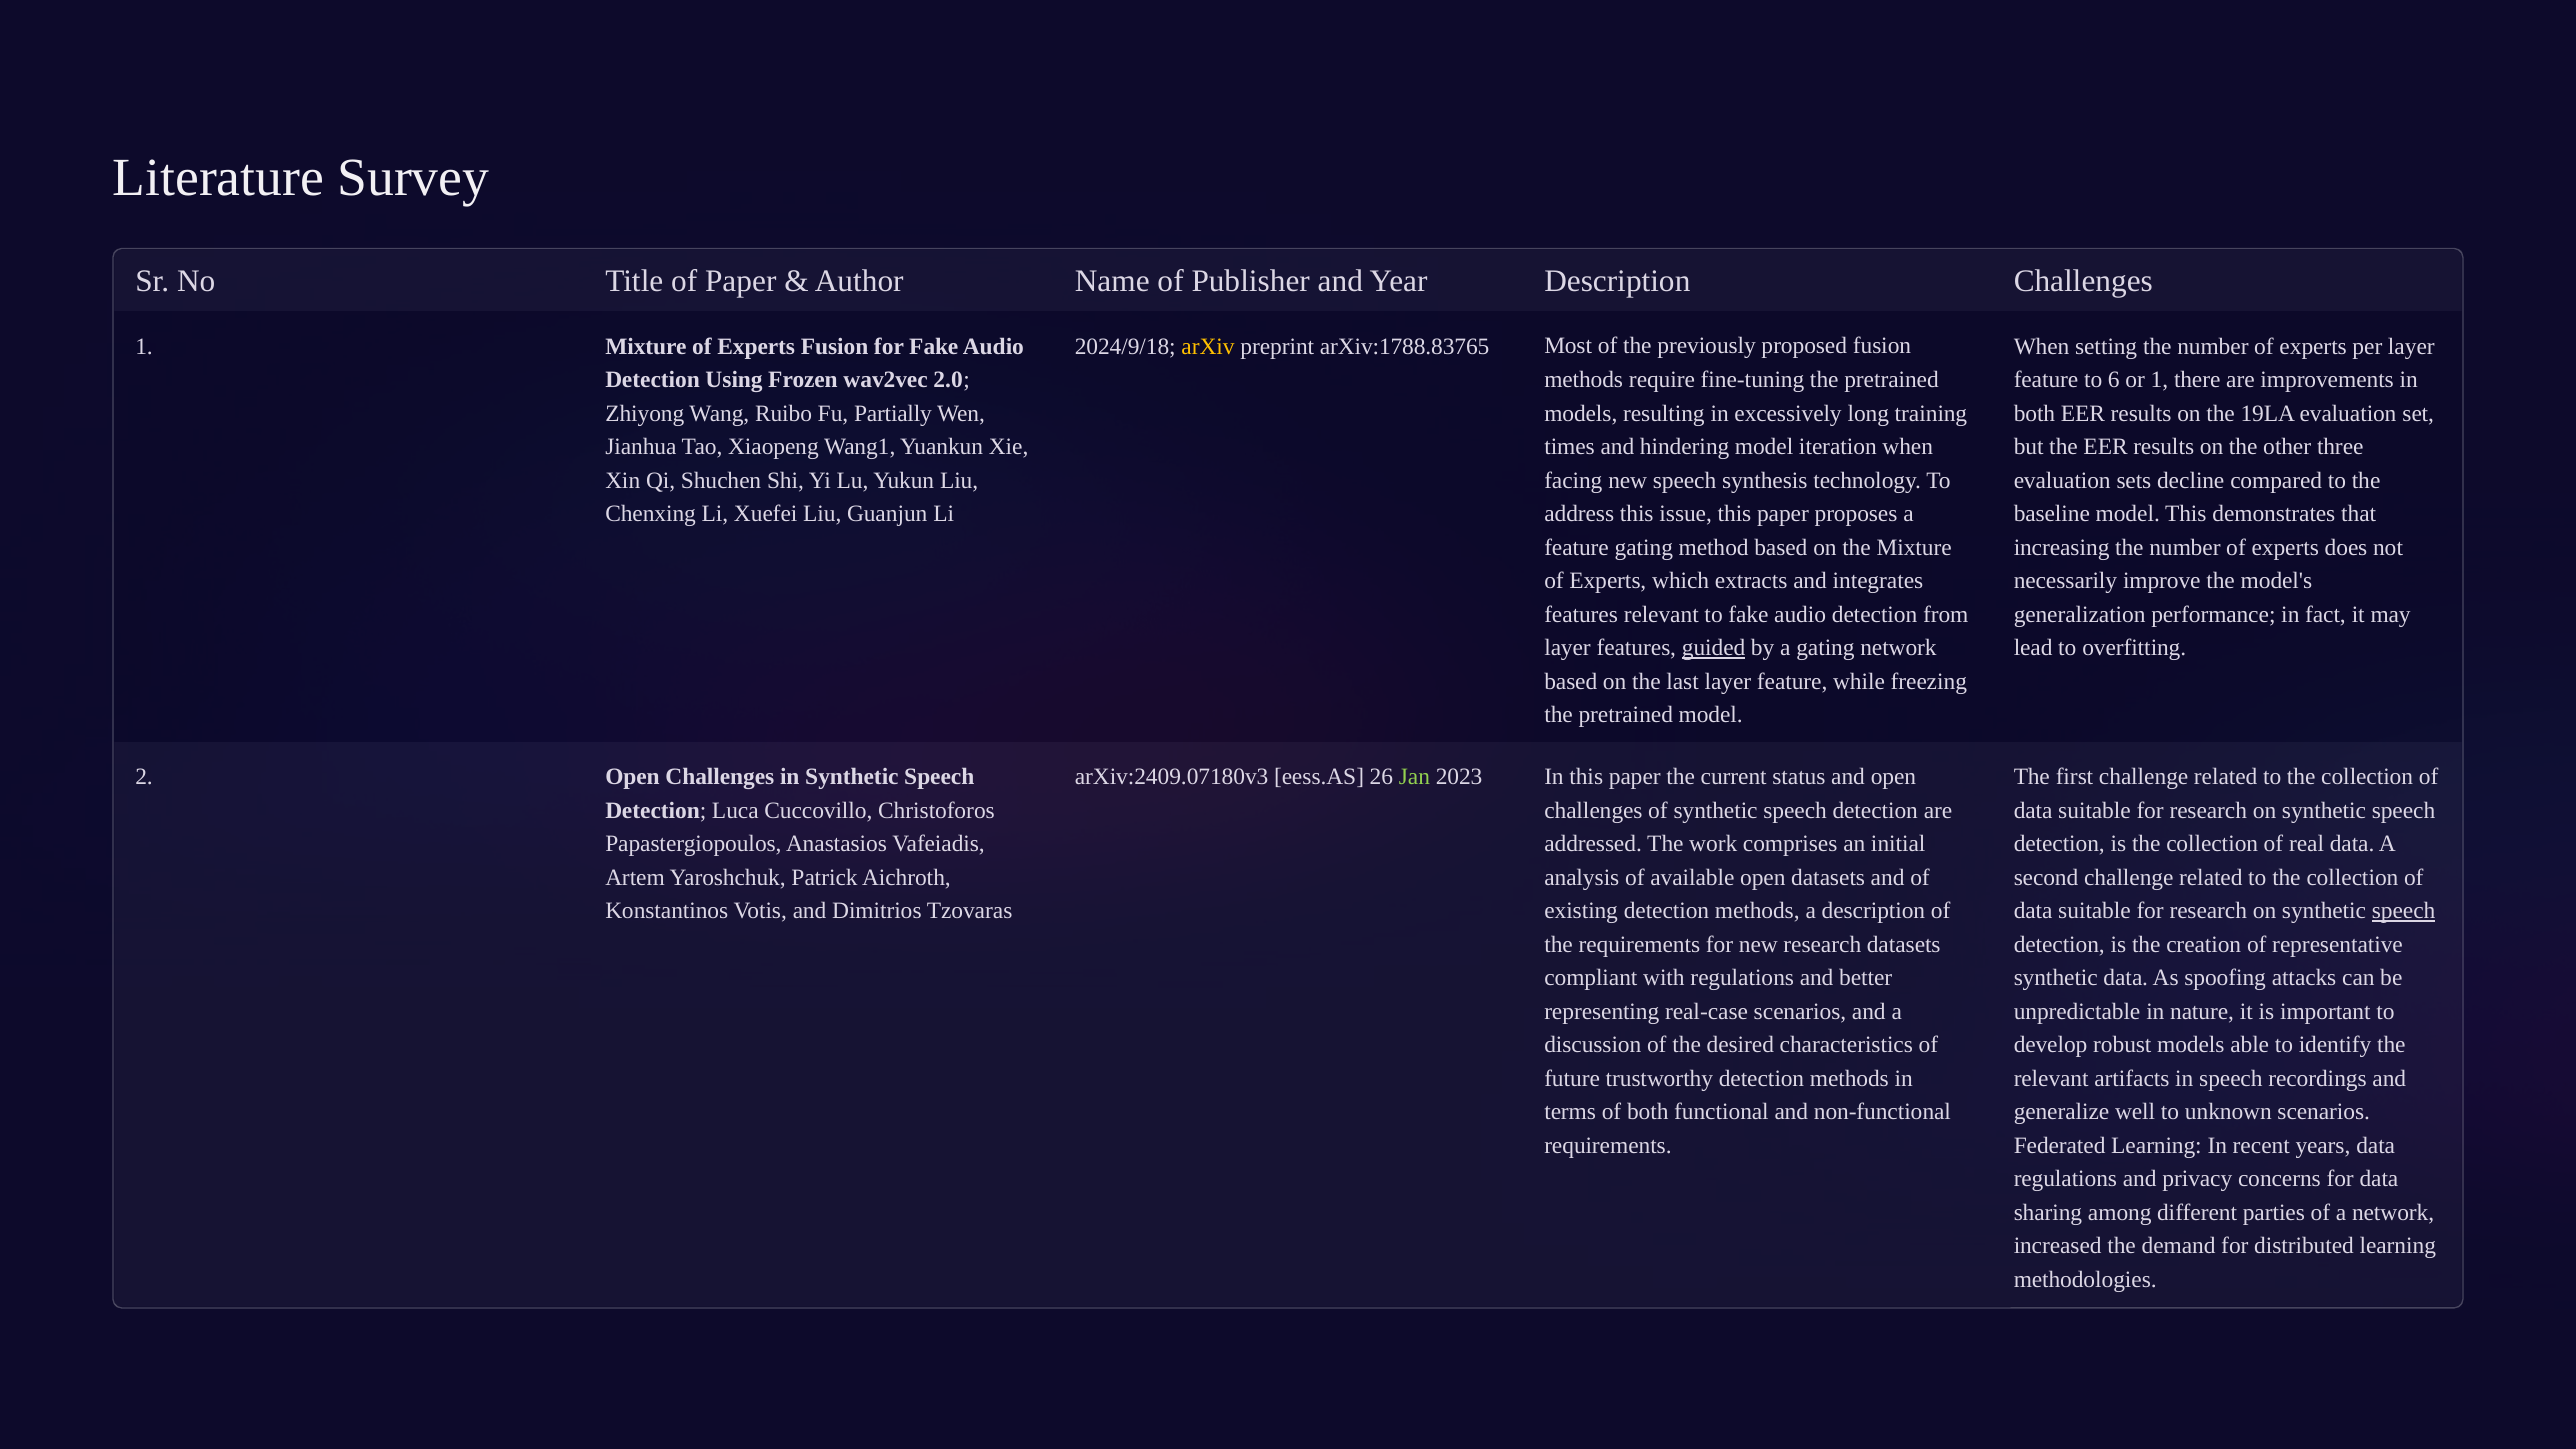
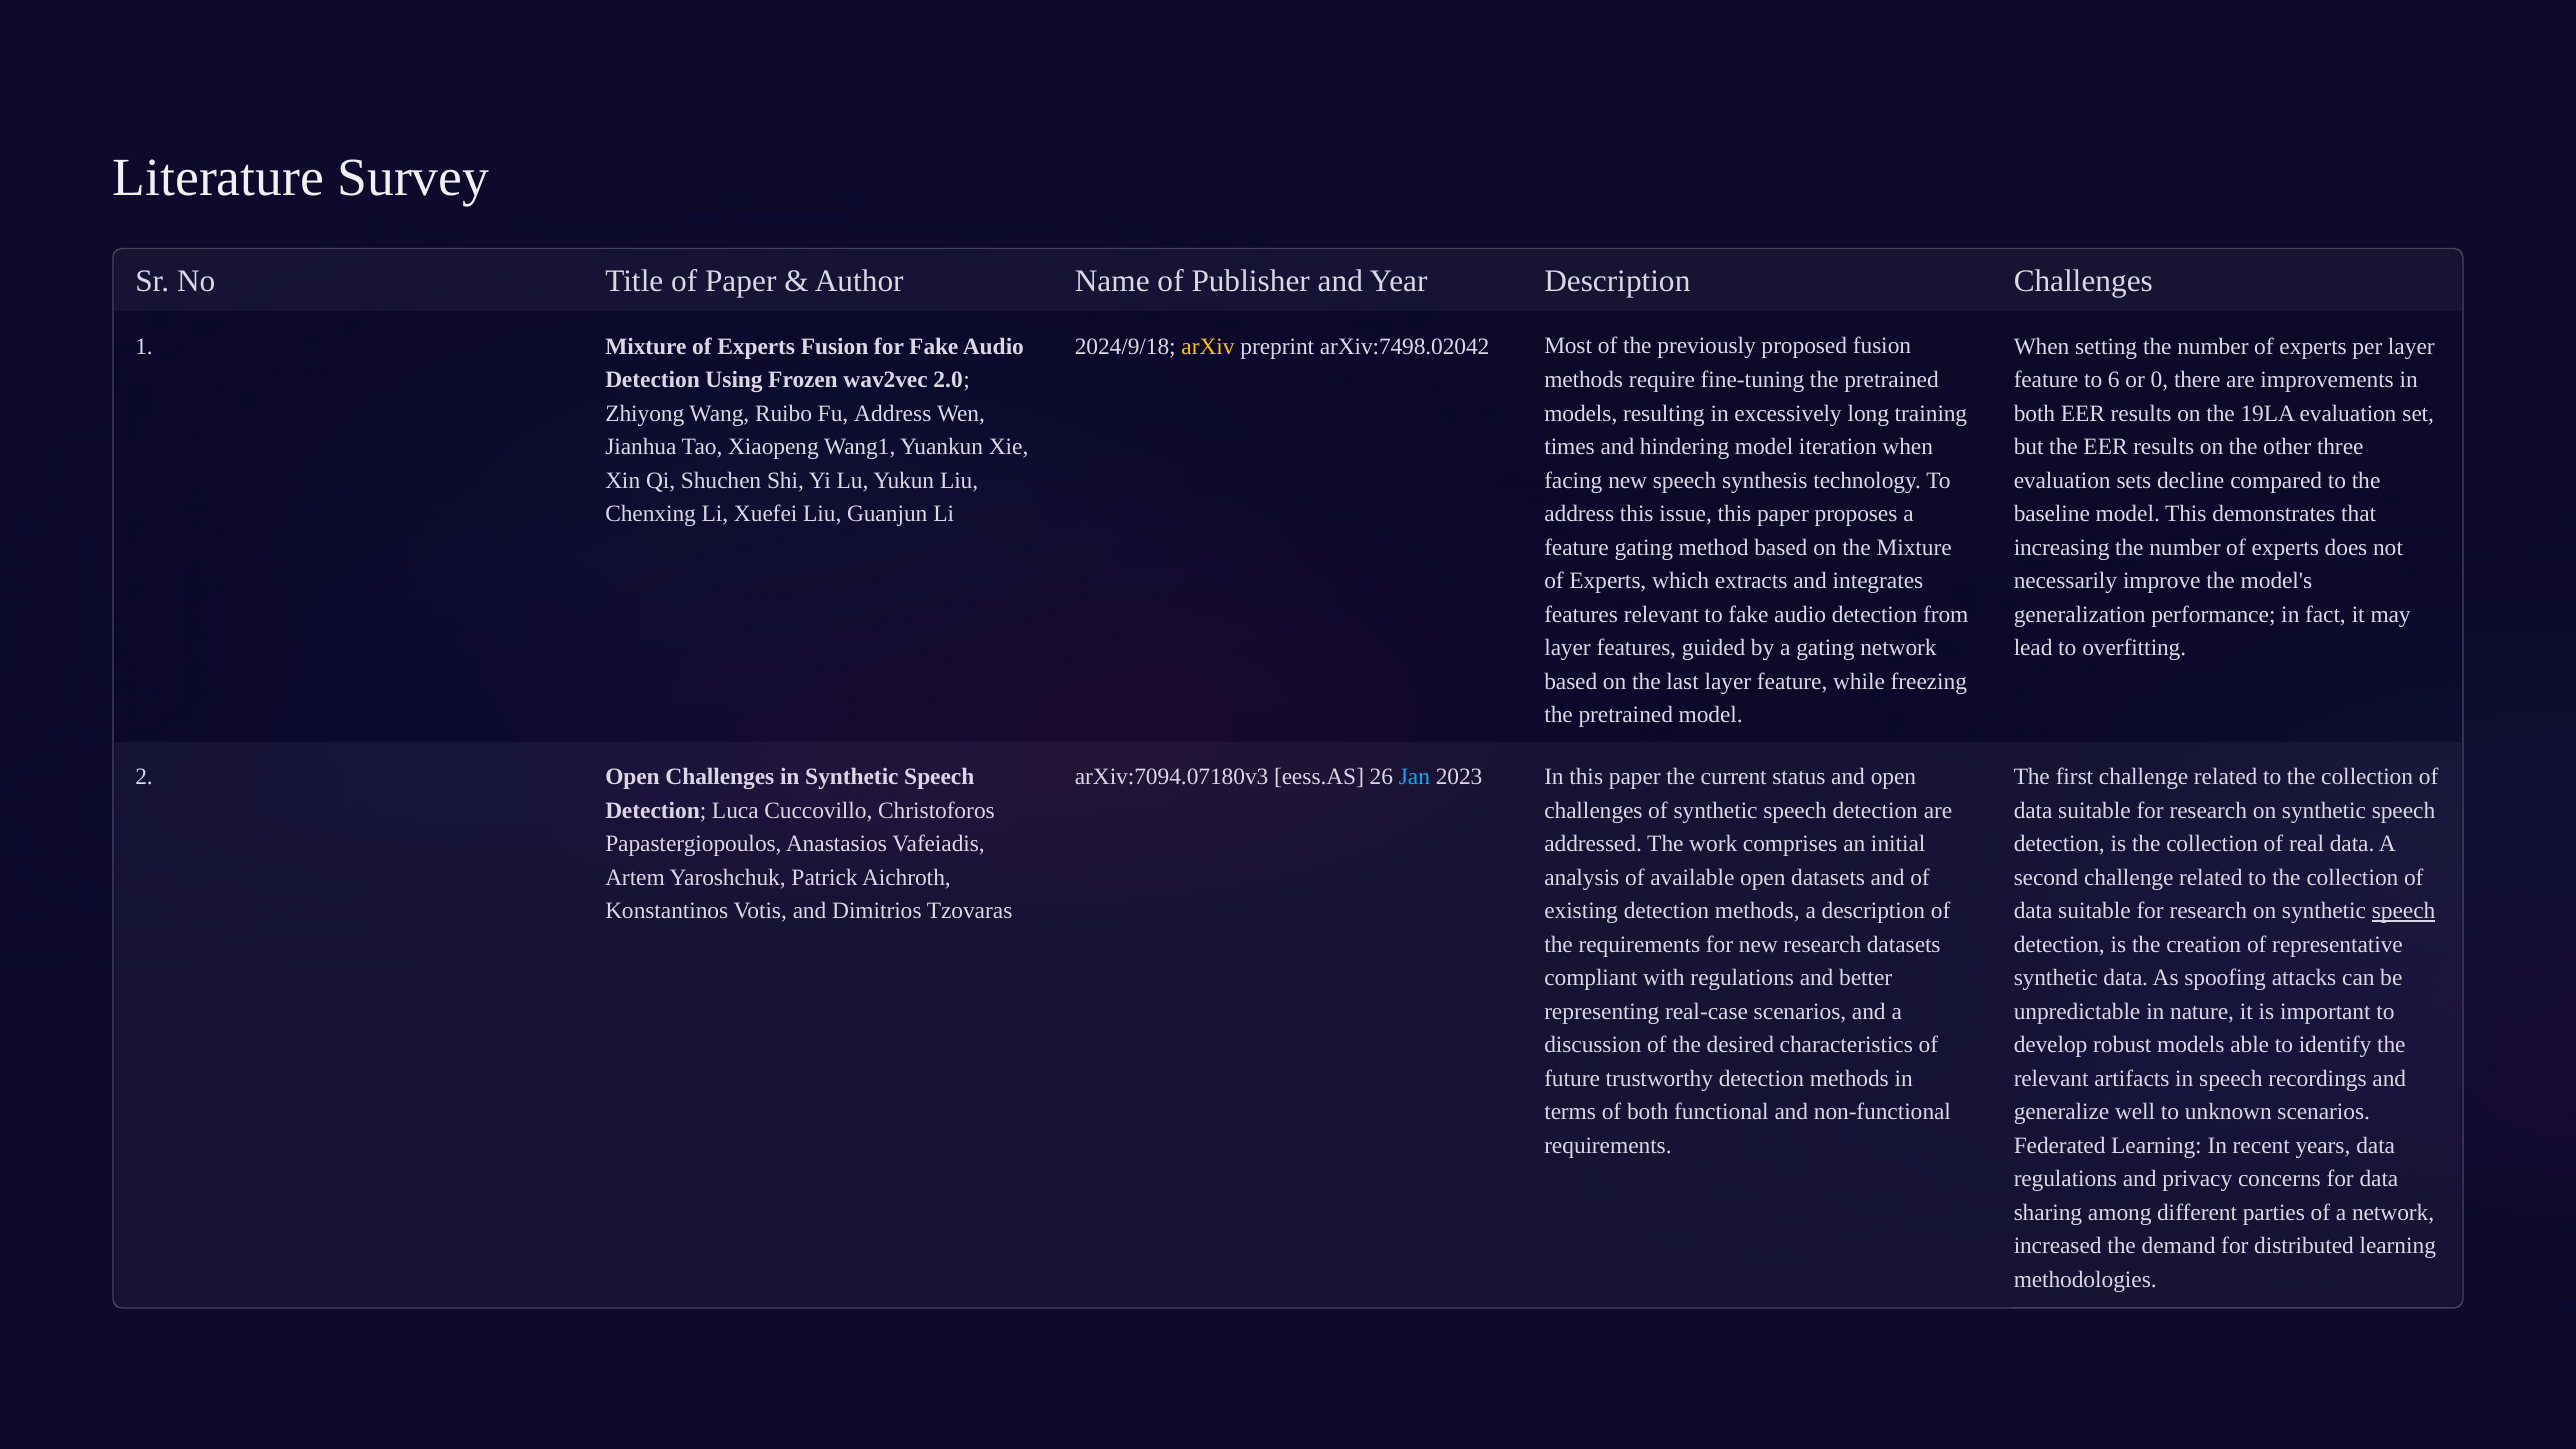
arXiv:1788.83765: arXiv:1788.83765 -> arXiv:7498.02042 (1405, 346)
or 1: 1 -> 0 (2159, 380)
Fu Partially: Partially -> Address (893, 413)
guided underline: present -> none (1714, 648)
arXiv:2409.07180v3: arXiv:2409.07180v3 -> arXiv:7094.07180v3 (1172, 777)
Jan colour: light green -> light blue (1414, 777)
